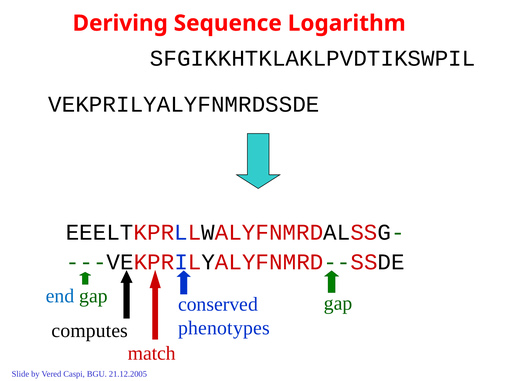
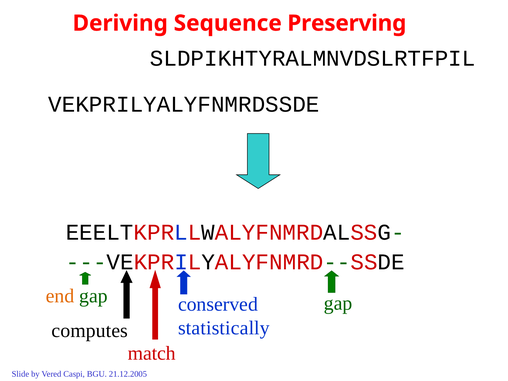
Logarithm: Logarithm -> Preserving (347, 23)
SFGIKKHTKLAKLPVDTIKSWPIL: SFGIKKHTKLAKLPVDTIKSWPIL -> SLDPIKHTYRALMNVDSLRTFPIL (313, 58)
end colour: blue -> orange (60, 296)
phenotypes: phenotypes -> statistically (224, 328)
